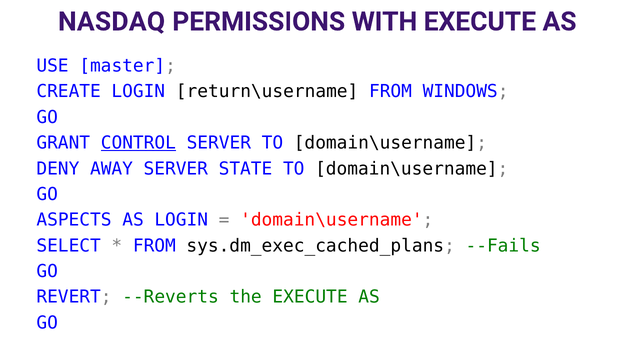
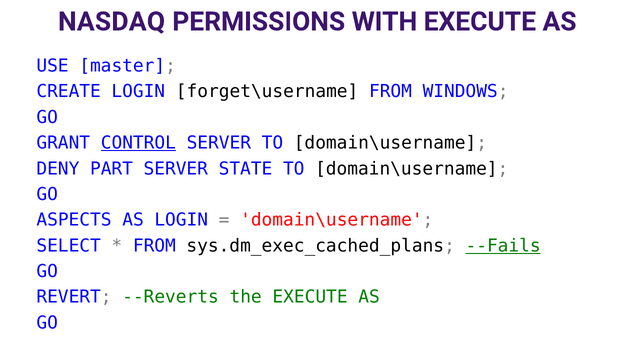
return\username: return\username -> forget\username (267, 91)
AWAY: AWAY -> PART (111, 168)
--Fails underline: none -> present (503, 245)
